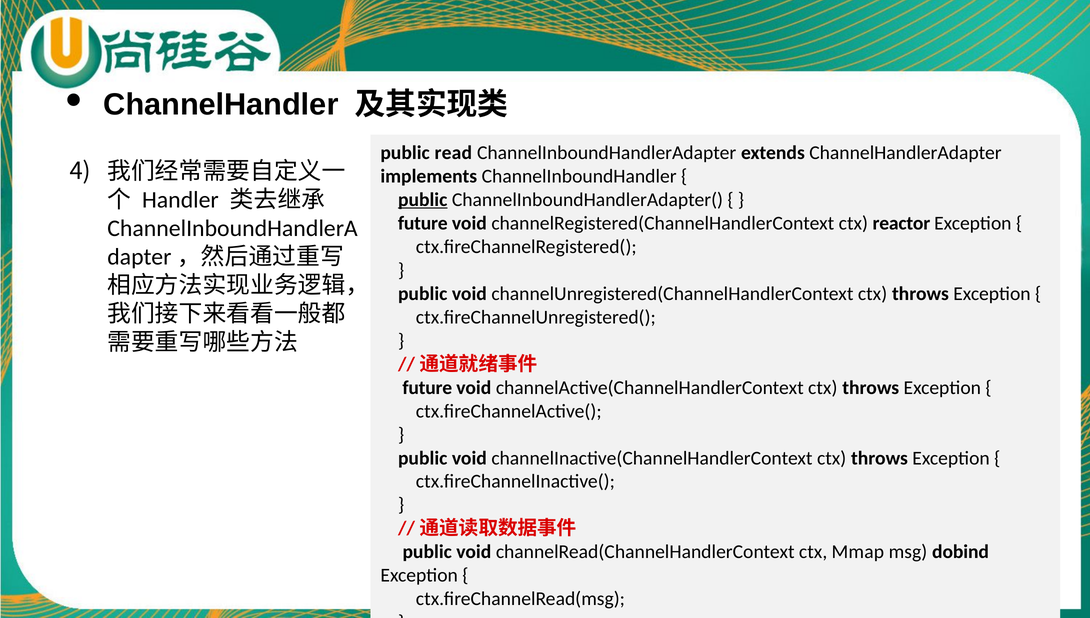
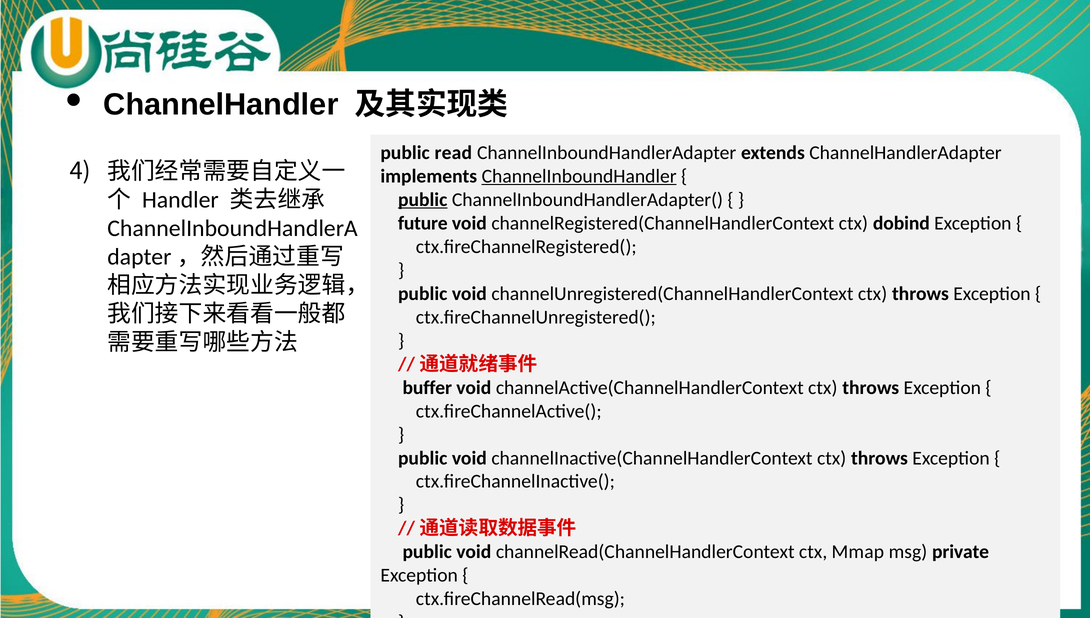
ChannelInboundHandler underline: none -> present (579, 176)
reactor: reactor -> dobind (901, 223)
future: future -> buffer (427, 388)
dobind: dobind -> private (961, 552)
